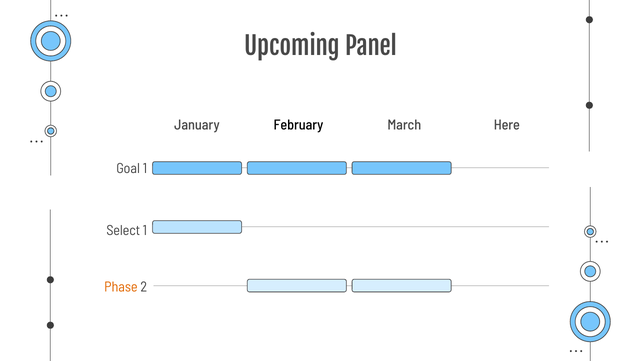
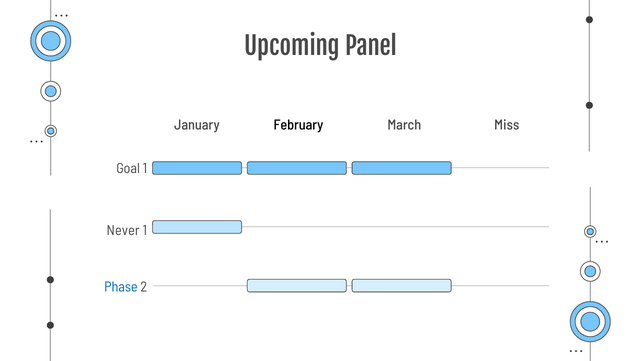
Here: Here -> Miss (507, 125)
Select: Select -> Never (123, 230)
Phase colour: orange -> blue (121, 287)
